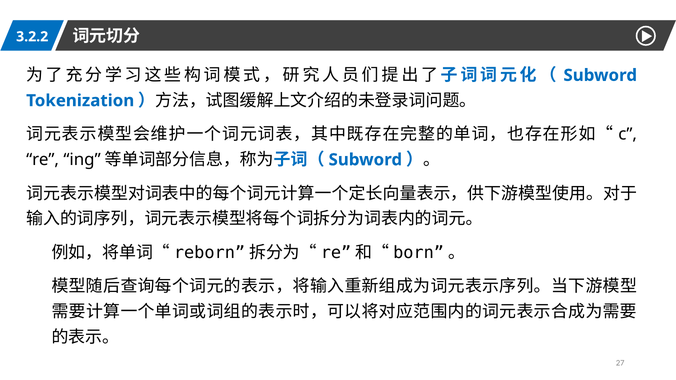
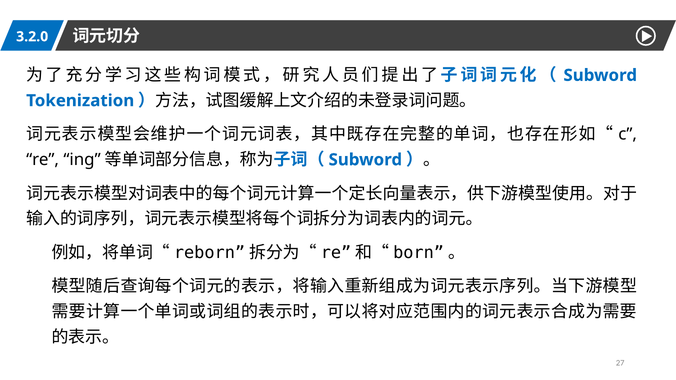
3.2.2: 3.2.2 -> 3.2.0 (32, 37)
